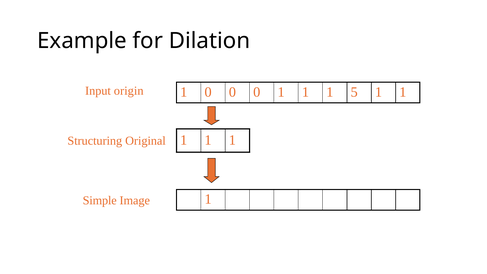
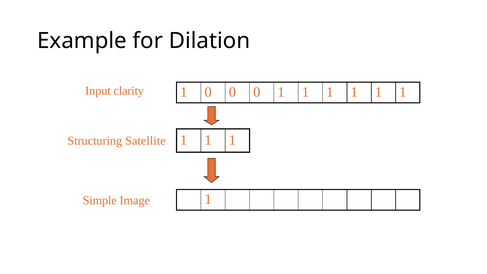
origin: origin -> clarity (129, 91)
5: 5 -> 1 (354, 92)
Original: Original -> Satellite (145, 141)
